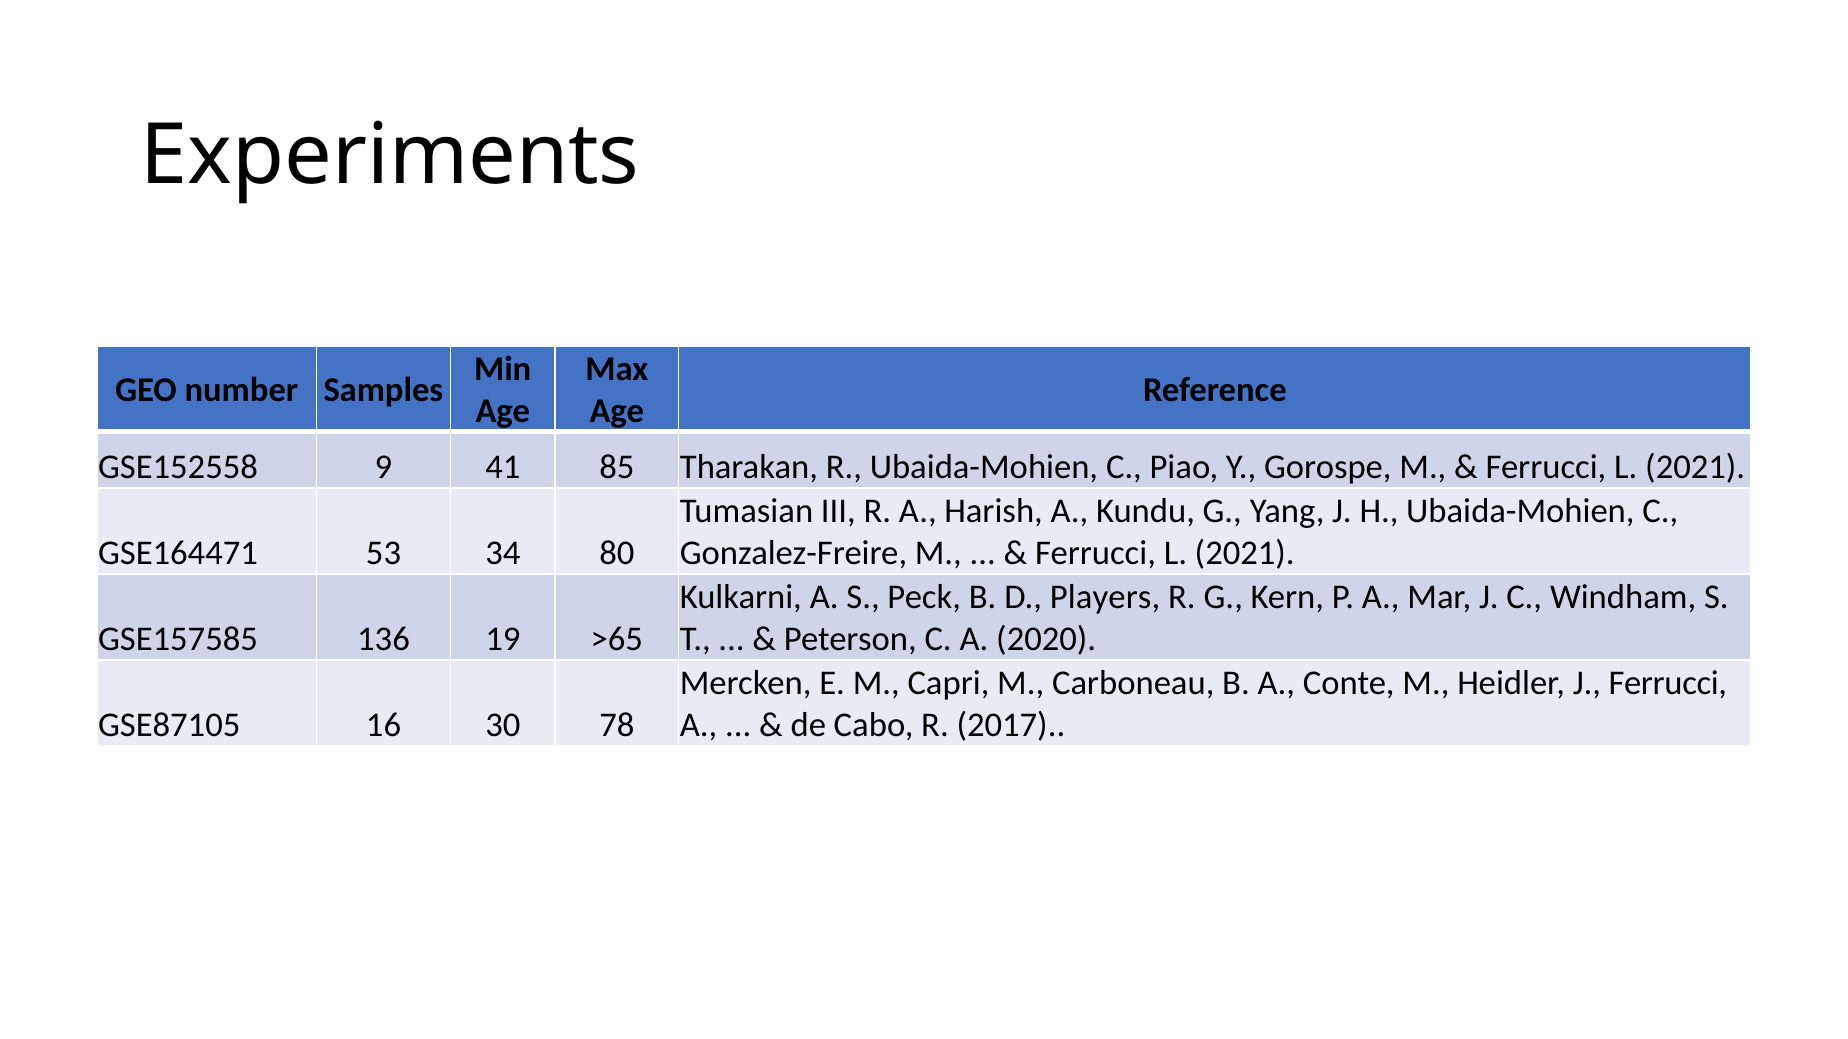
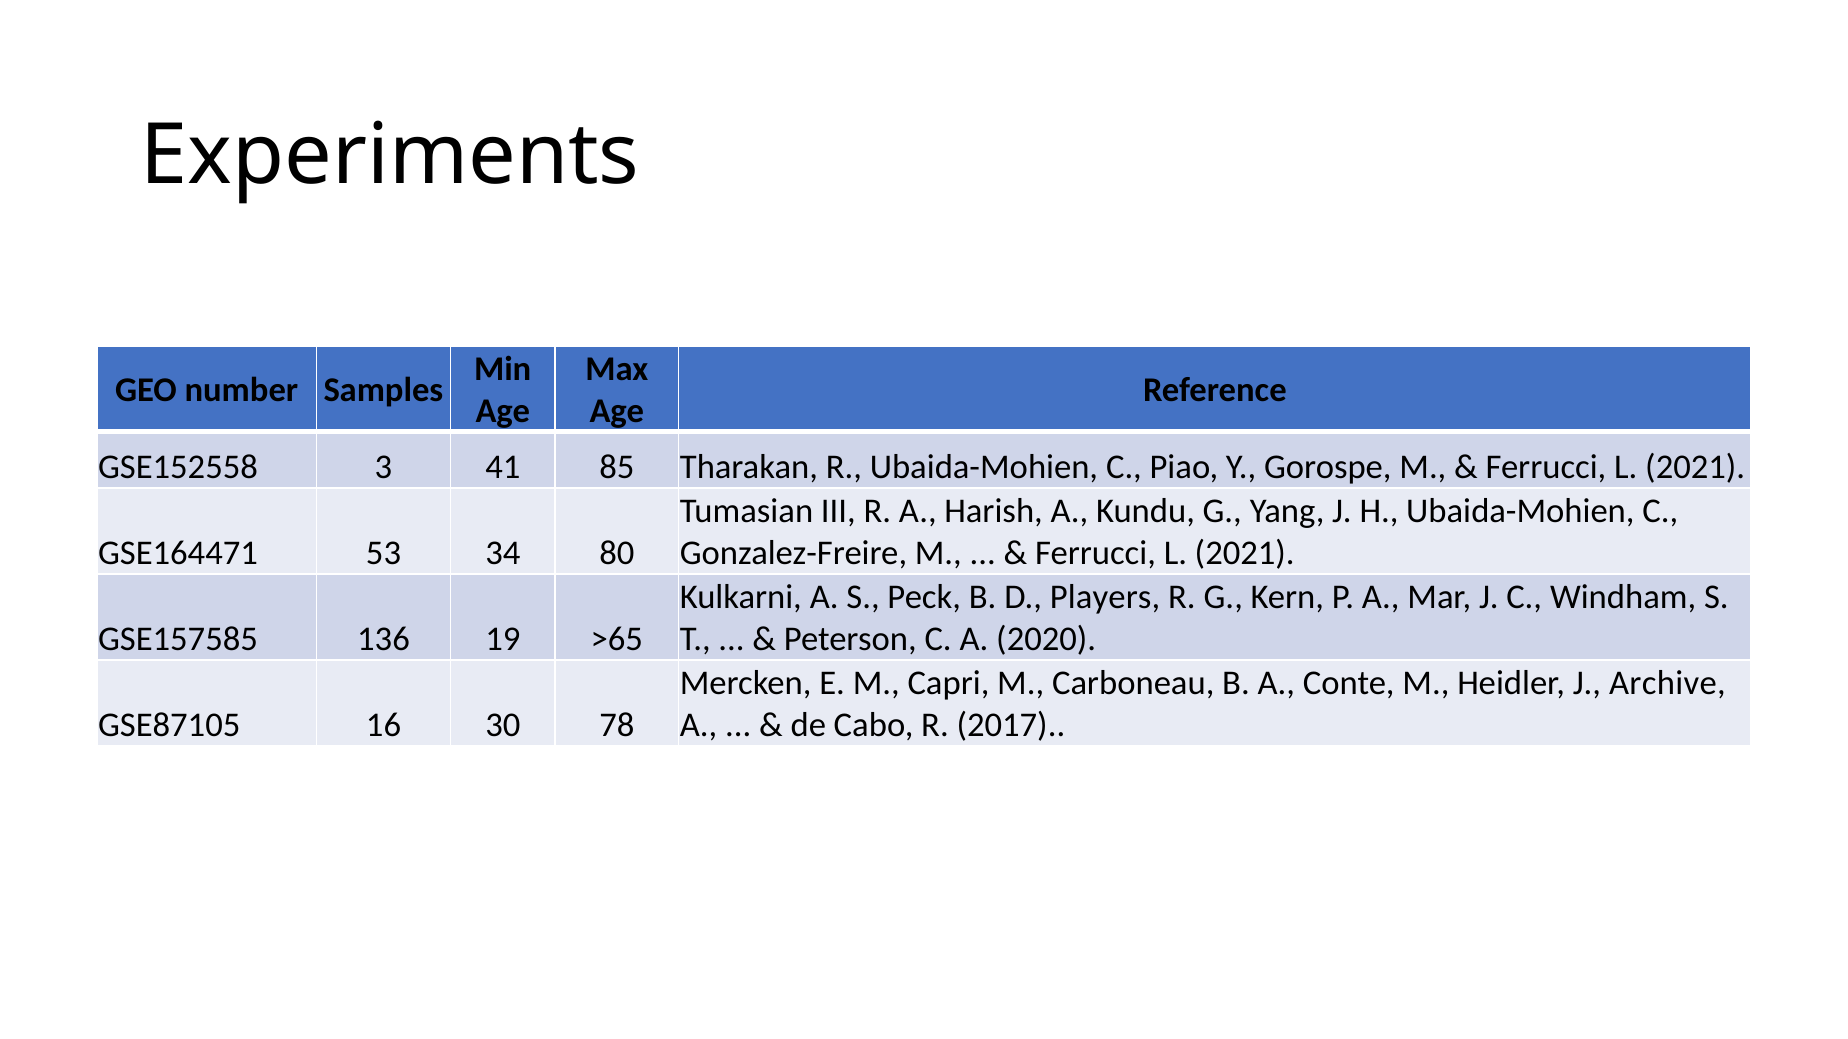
9: 9 -> 3 (383, 468)
J Ferrucci: Ferrucci -> Archive (1667, 683)
